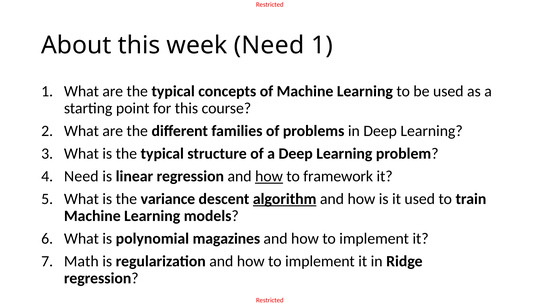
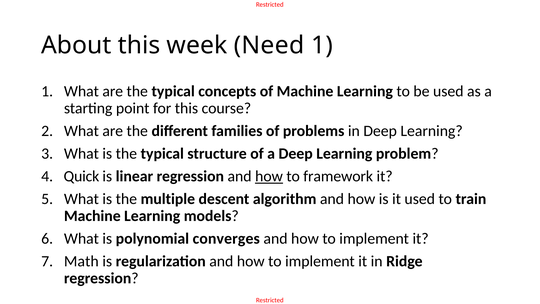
Need: Need -> Quick (81, 176)
variance: variance -> multiple (168, 199)
algorithm underline: present -> none (285, 199)
magazines: magazines -> converges (226, 239)
